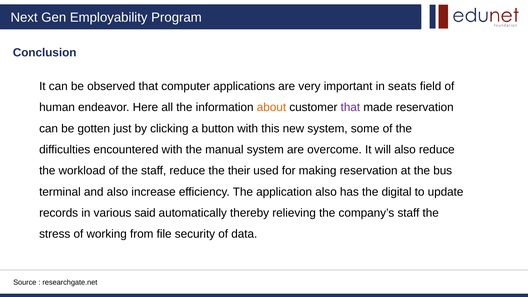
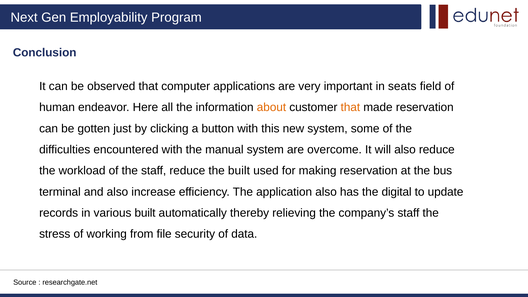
that colour: purple -> orange (350, 107)
the their: their -> built (239, 171)
various said: said -> built (145, 213)
